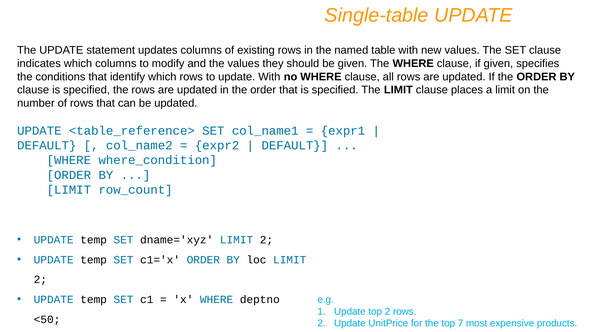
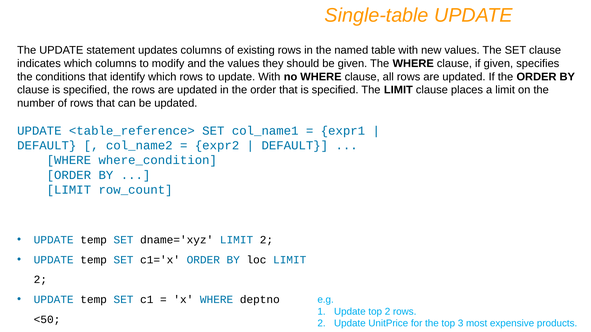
7: 7 -> 3 (461, 324)
